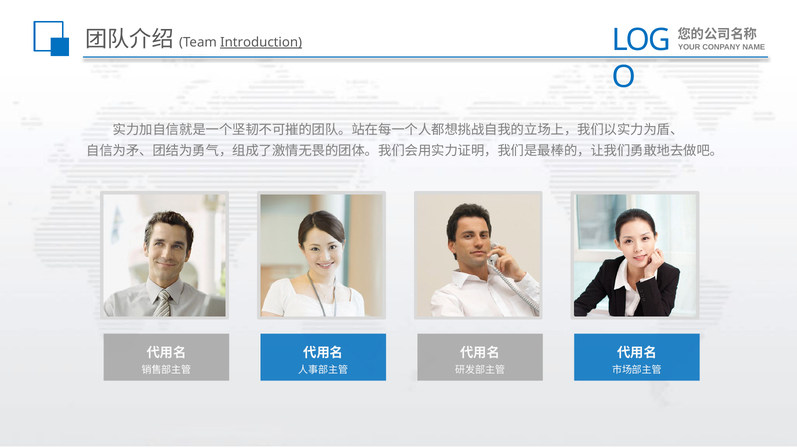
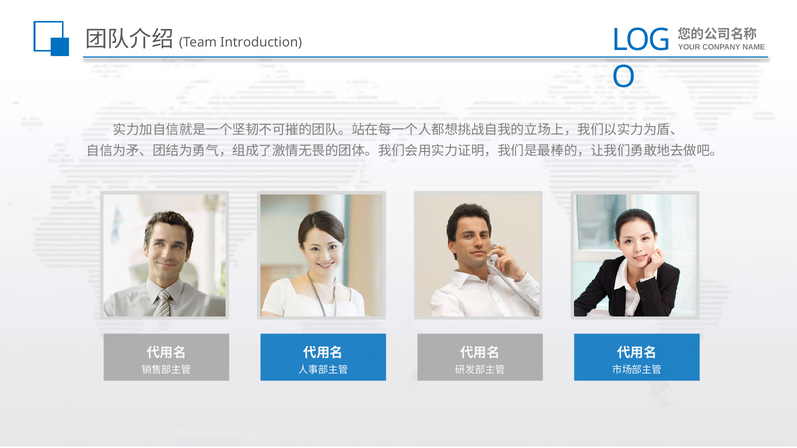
Introduction underline: present -> none (261, 42)
